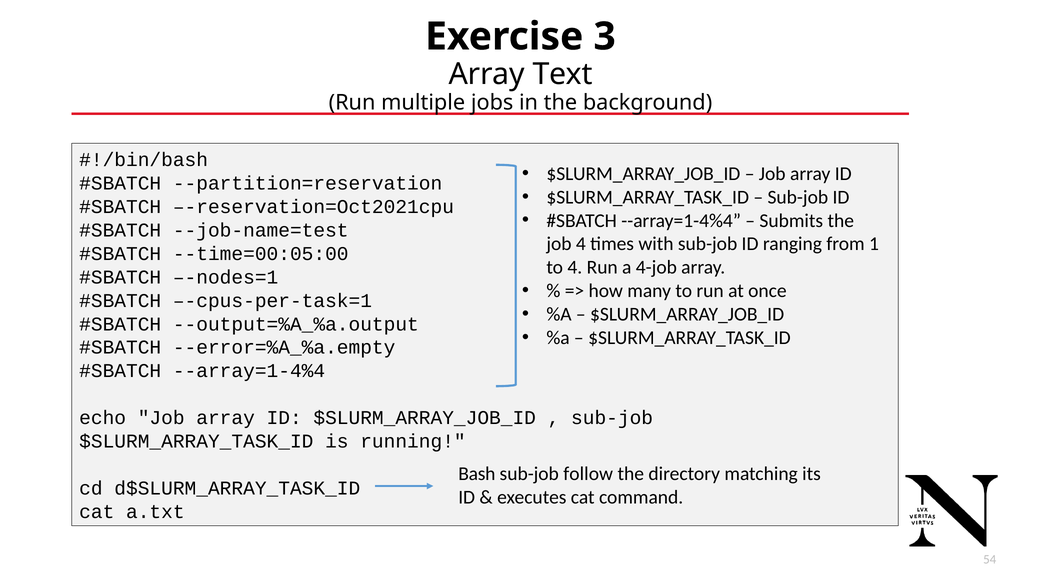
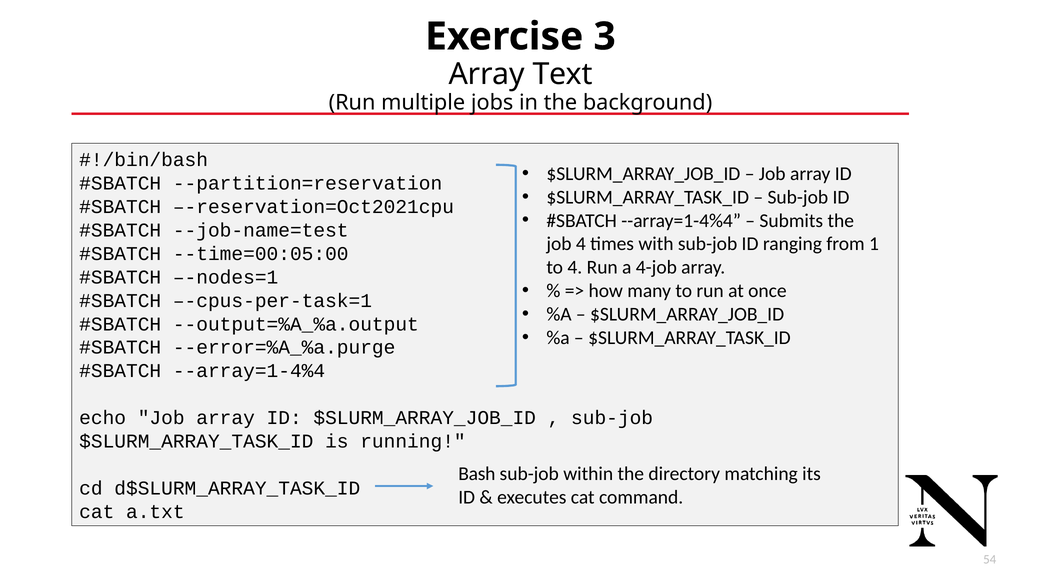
--error=%A_%a.empty: --error=%A_%a.empty -> --error=%A_%a.purge (284, 347)
follow: follow -> within (588, 473)
